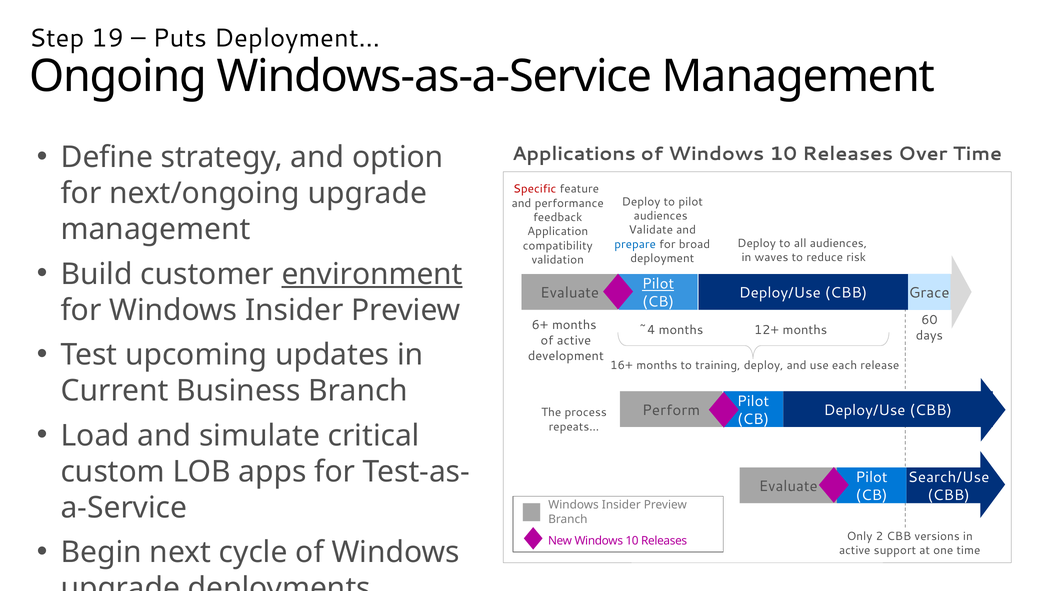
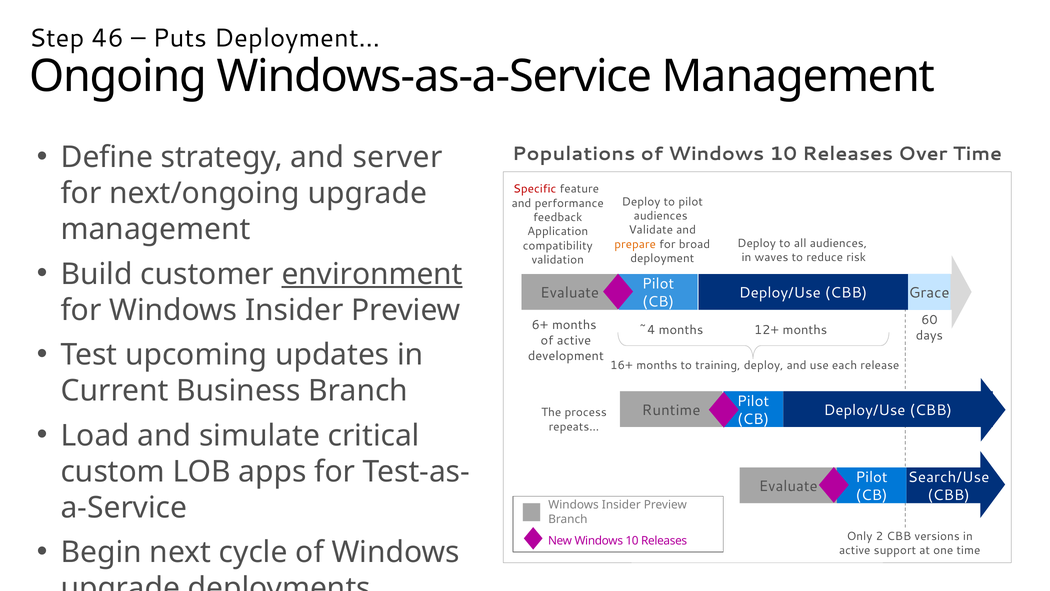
19: 19 -> 46 (108, 38)
option: option -> server (398, 157)
Applications: Applications -> Populations (574, 154)
prepare colour: blue -> orange (635, 244)
Pilot underline: present -> none (658, 284)
Perform: Perform -> Runtime (671, 410)
